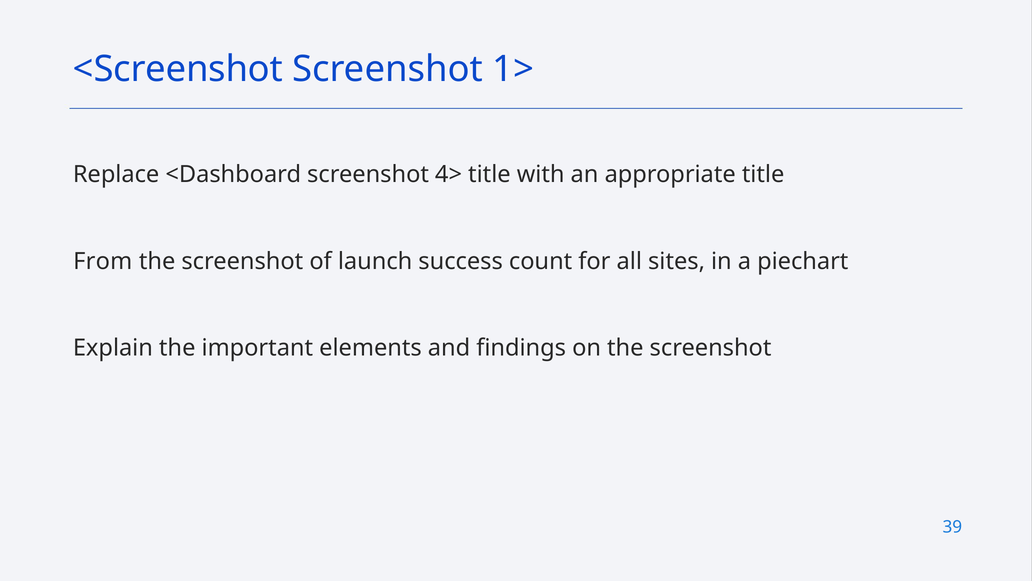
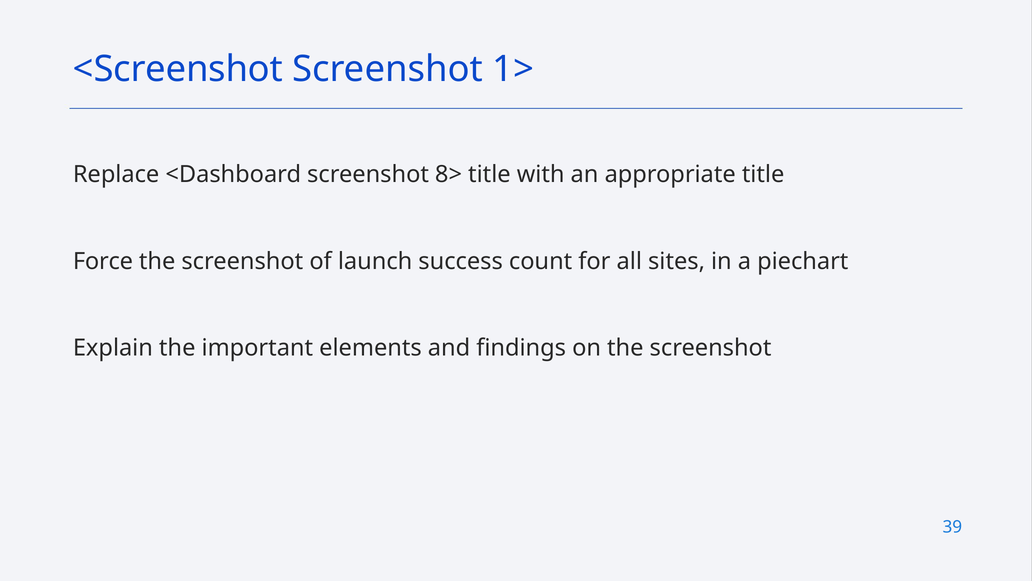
4>: 4> -> 8> (449, 174)
From: From -> Force (103, 261)
